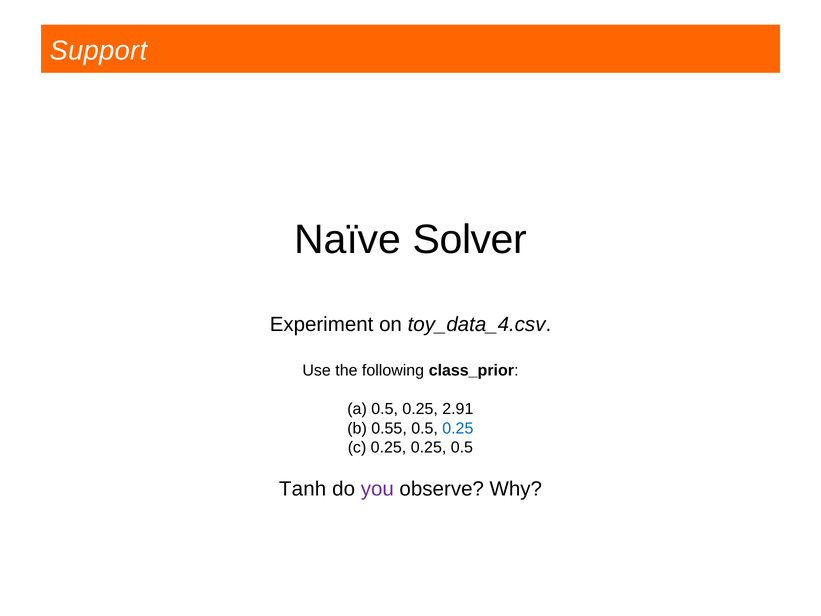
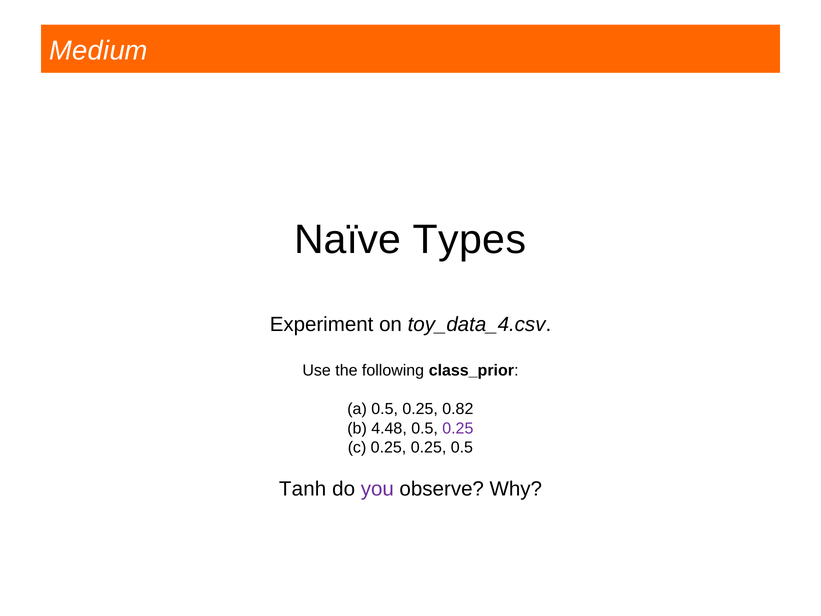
Support: Support -> Medium (98, 51)
Solver: Solver -> Types (469, 239)
2.91: 2.91 -> 0.82 (458, 409)
0.55: 0.55 -> 4.48 (389, 428)
0.25 colour: blue -> purple (458, 428)
